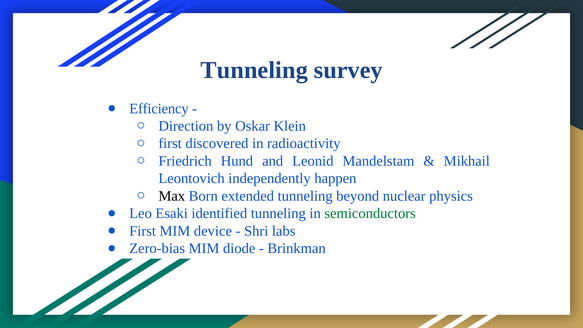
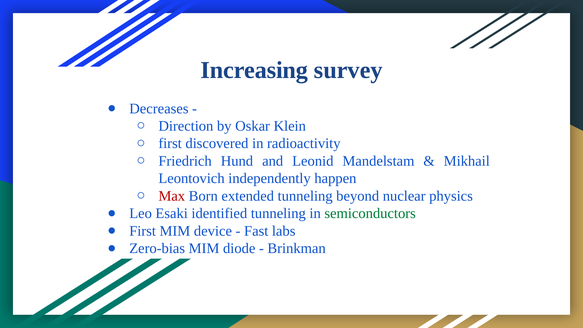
Tunneling: Tunneling -> Increasing (254, 70)
Efficiency: Efficiency -> Decreases (159, 109)
Max colour: black -> red (172, 196)
Shri: Shri -> Fast (256, 231)
